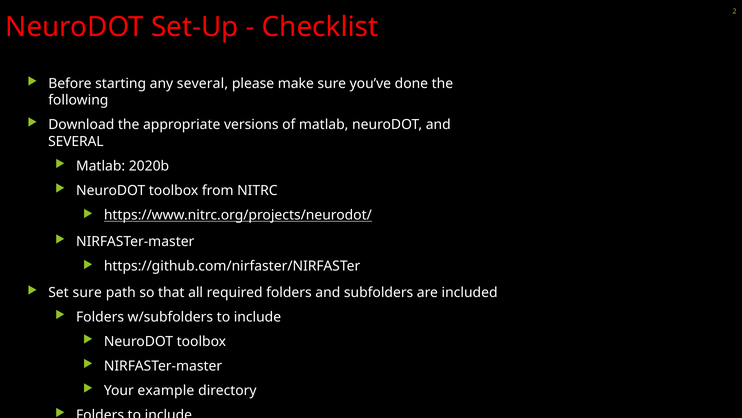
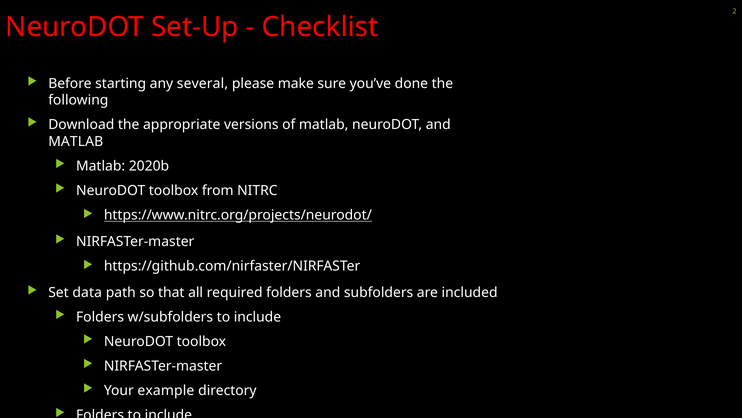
SEVERAL: SEVERAL -> MATLAB (76, 141)
Set sure: sure -> data (87, 292)
